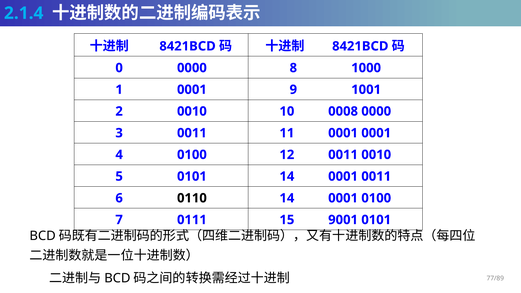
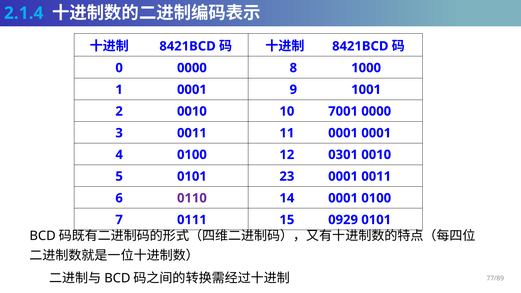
0008: 0008 -> 7001 (343, 111)
12 0011: 0011 -> 0301 (343, 155)
0101 14: 14 -> 23 (287, 176)
0110 colour: black -> purple (192, 198)
9001: 9001 -> 0929 (343, 220)
